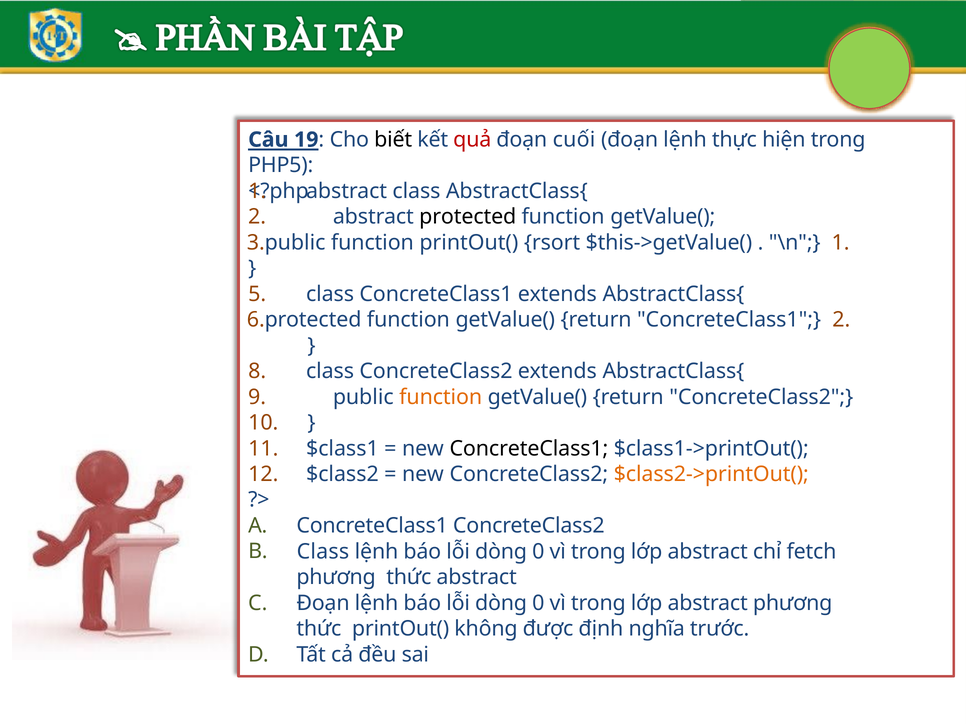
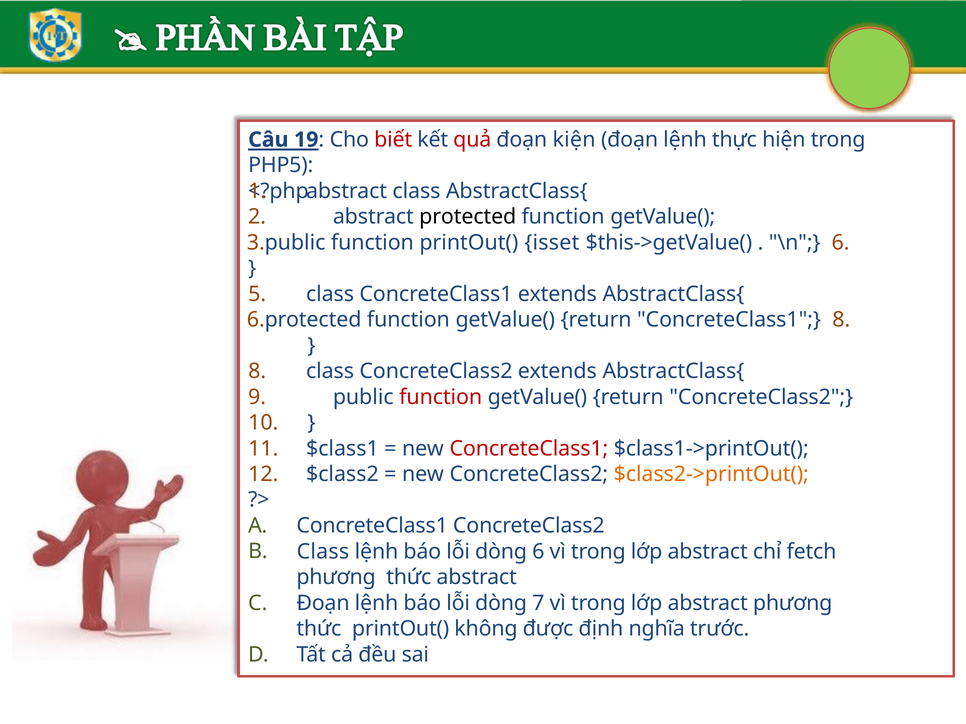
biết colour: black -> red (393, 140)
cuối: cuối -> kiện (574, 140)
rsort: rsort -> isset (552, 243)
\n 1: 1 -> 6 (841, 243)
ConcreteClass1 2: 2 -> 8 (841, 320)
function colour: orange -> red (441, 397)
ConcreteClass1 colour: black -> red (529, 449)
0: 0 -> 6 (538, 552)
0: 0 -> 7 (538, 603)
